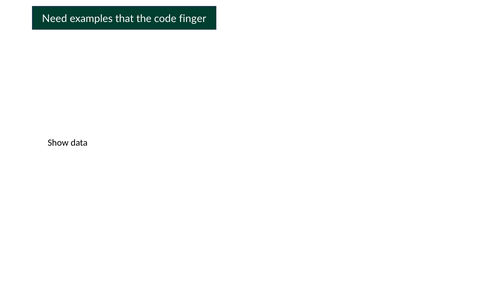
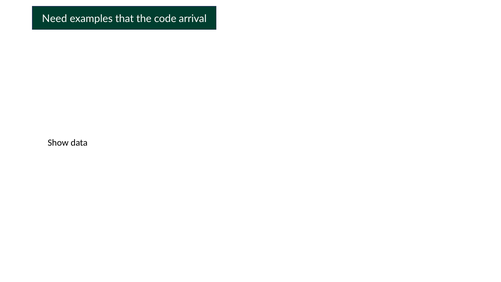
finger: finger -> arrival (193, 19)
